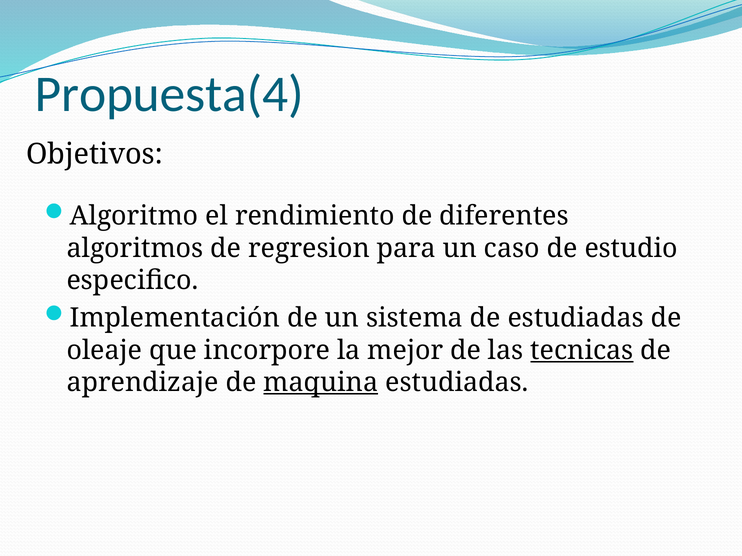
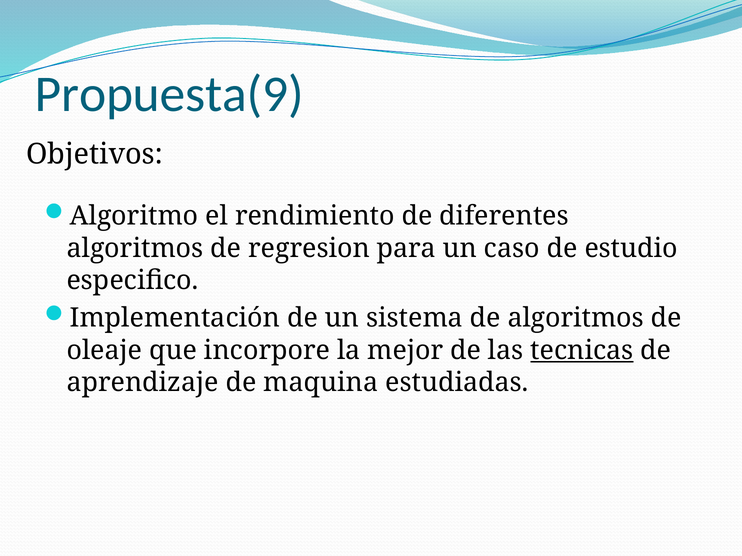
Propuesta(4: Propuesta(4 -> Propuesta(9 (169, 94)
de estudiadas: estudiadas -> algoritmos (576, 318)
maquina underline: present -> none (321, 383)
